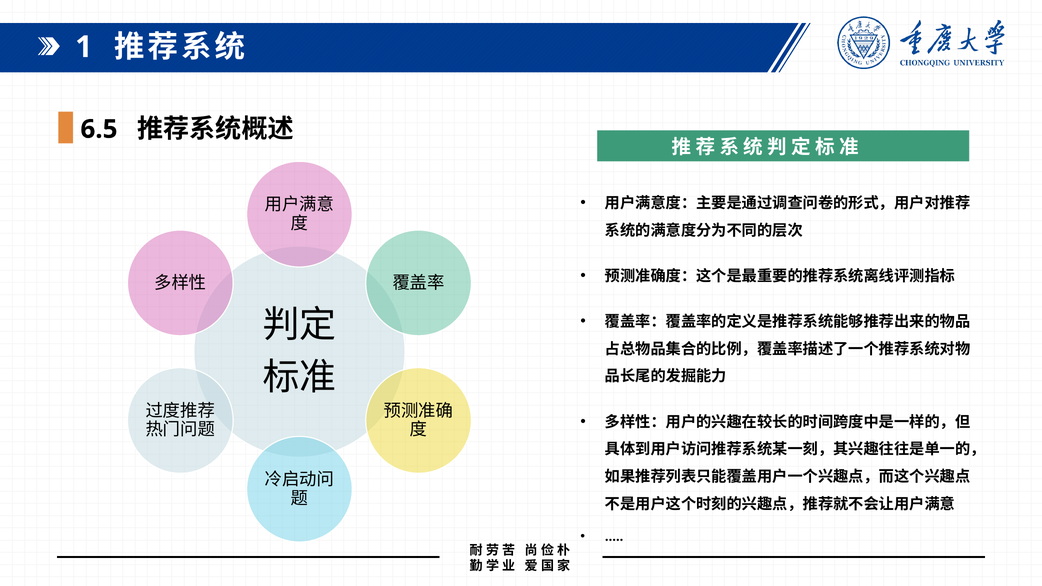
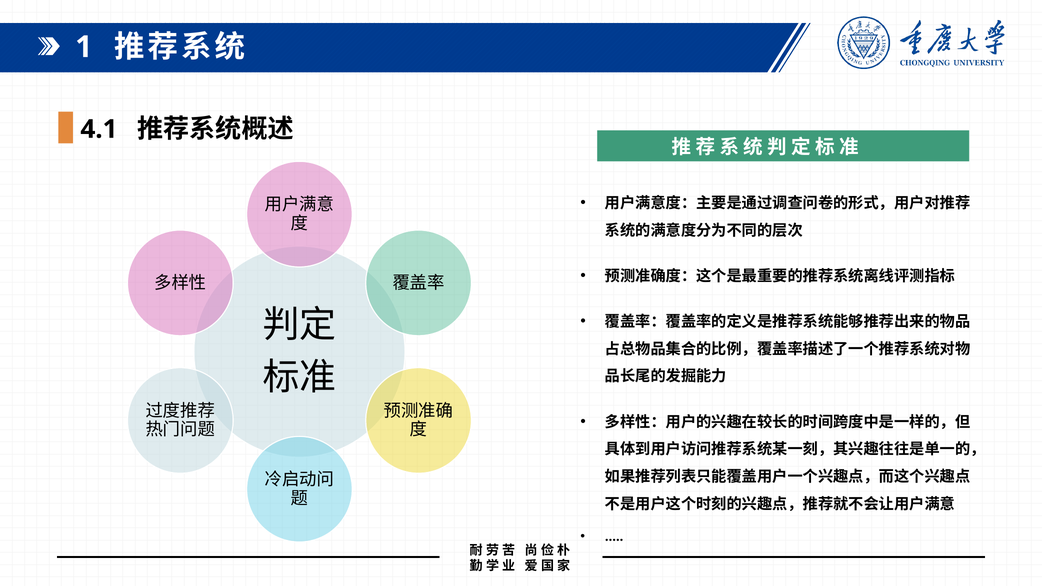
6.5: 6.5 -> 4.1 (99, 129)
